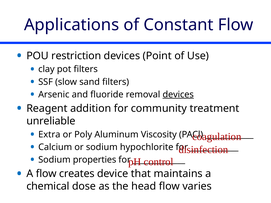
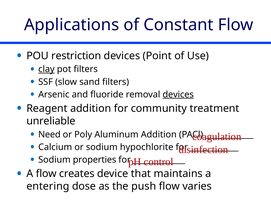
clay underline: none -> present (46, 69)
Extra: Extra -> Need (49, 135)
Aluminum Viscosity: Viscosity -> Addition (159, 135)
chemical: chemical -> entering (48, 187)
head: head -> push (144, 187)
